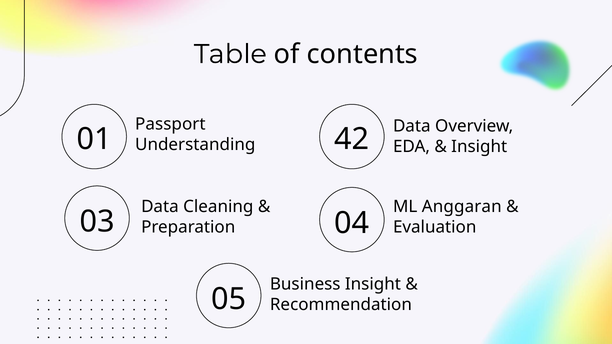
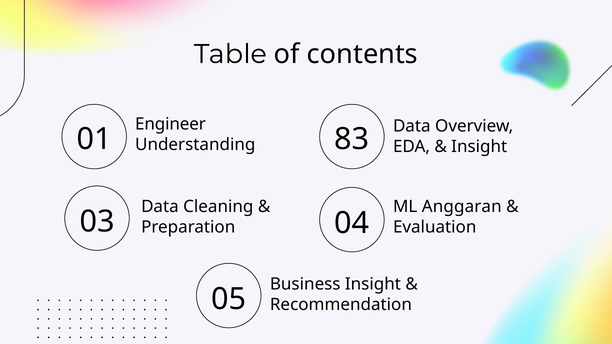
Passport: Passport -> Engineer (170, 124)
42: 42 -> 83 (352, 139)
